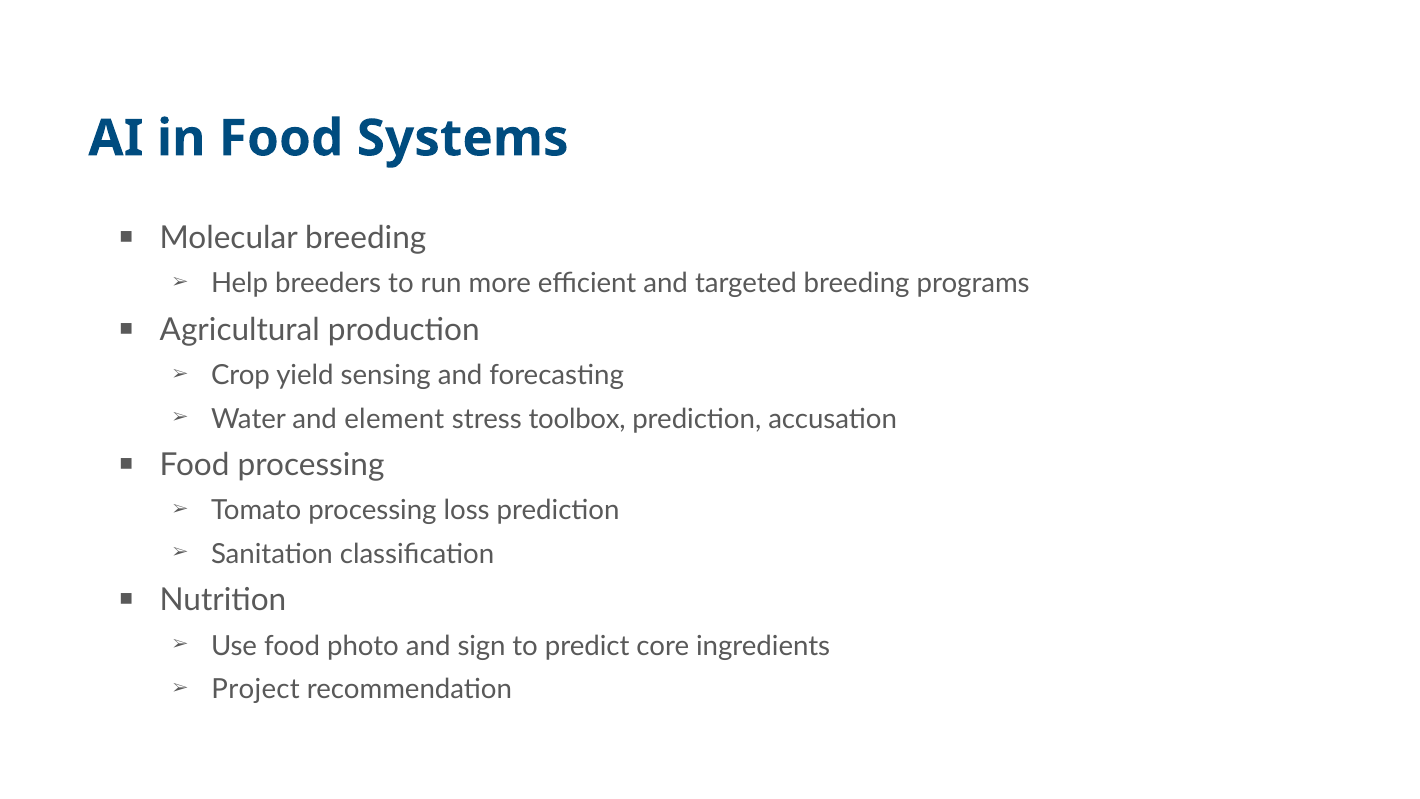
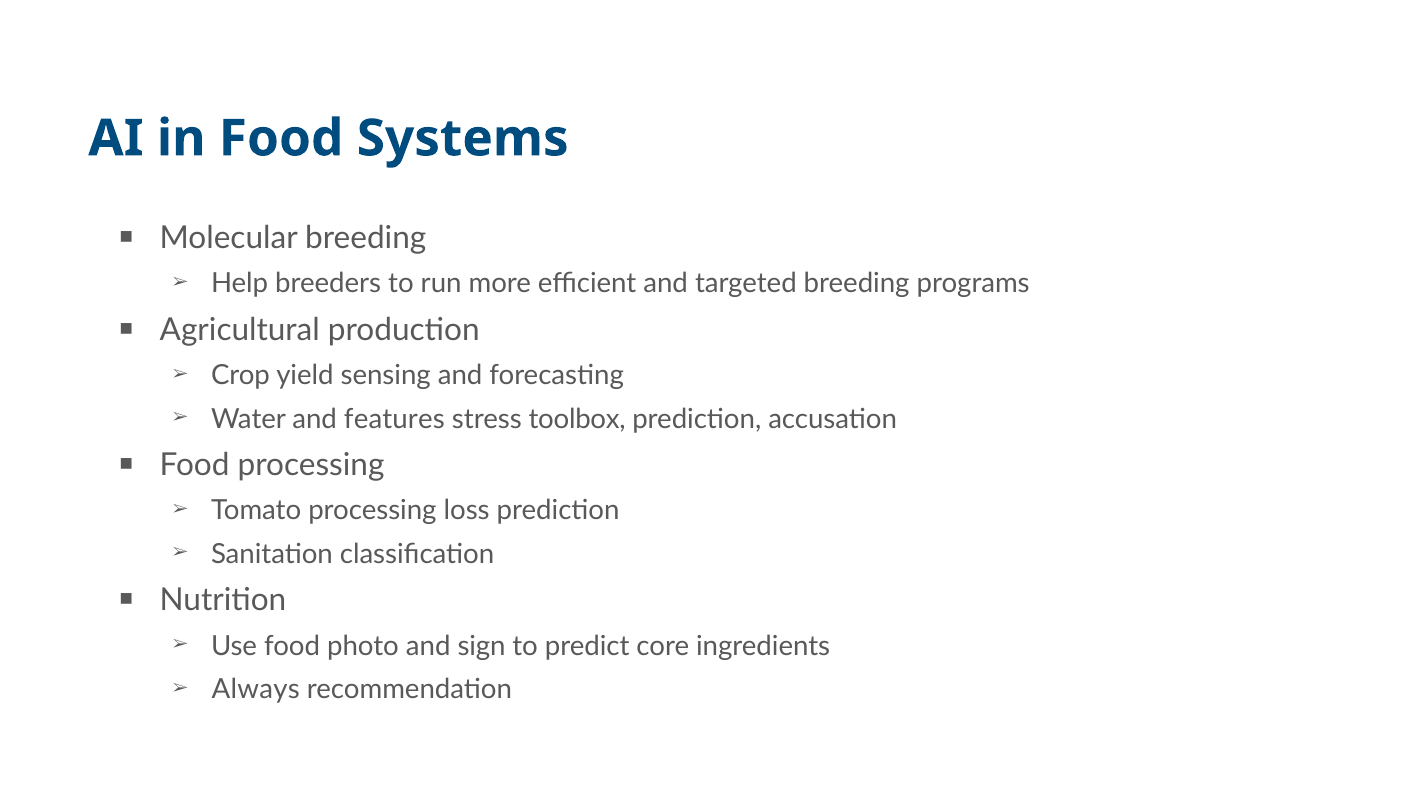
element: element -> features (394, 419)
Project: Project -> Always (256, 689)
